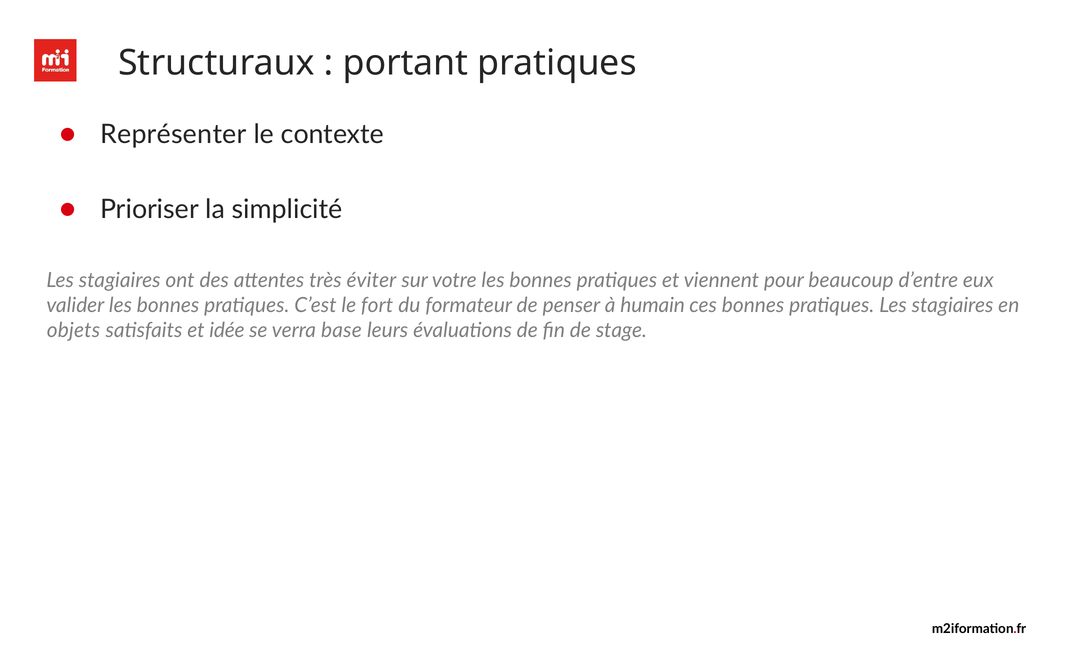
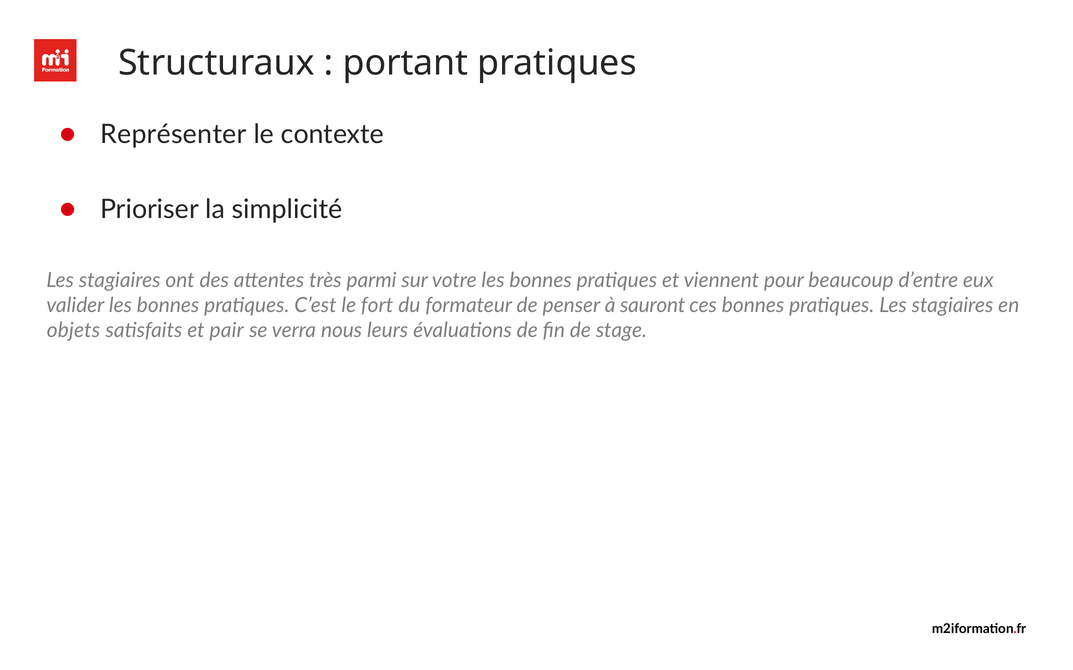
éviter: éviter -> parmi (372, 281)
humain: humain -> sauront (653, 306)
idée: idée -> pair (227, 331)
base: base -> nous (342, 331)
